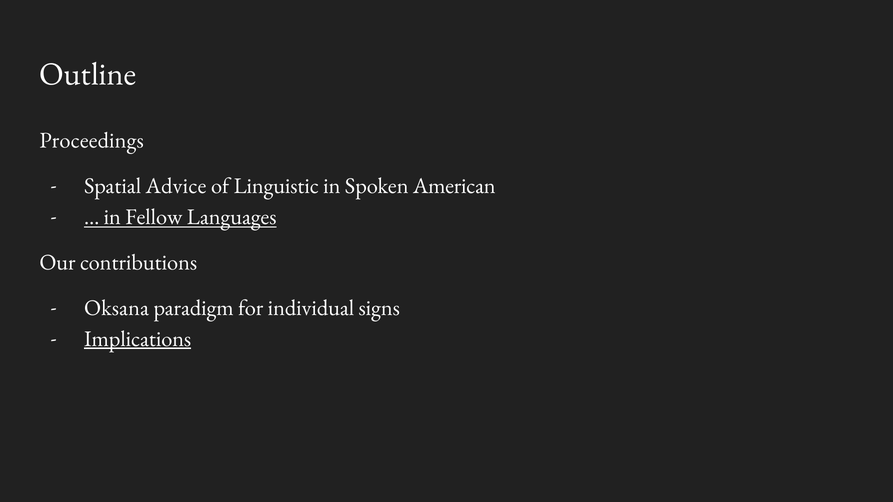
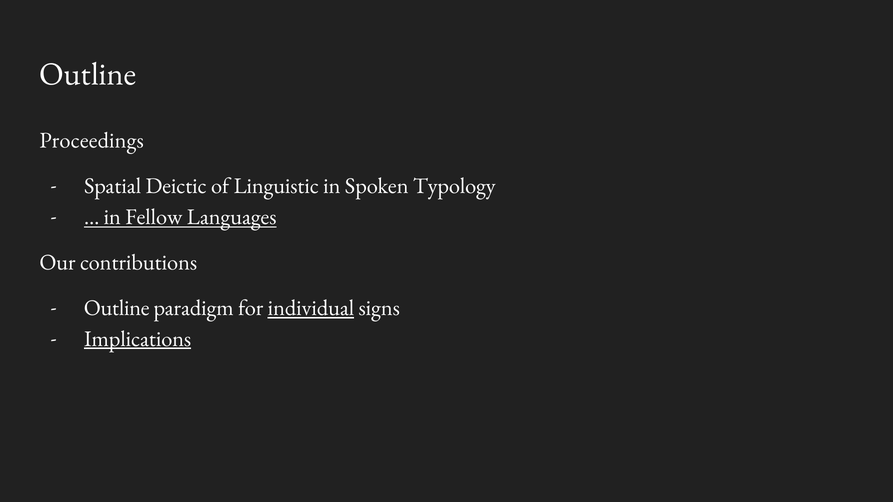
Advice: Advice -> Deictic (176, 186)
American: American -> Typology (454, 186)
Oksana: Oksana -> Outline (117, 308)
individual underline: none -> present (311, 308)
